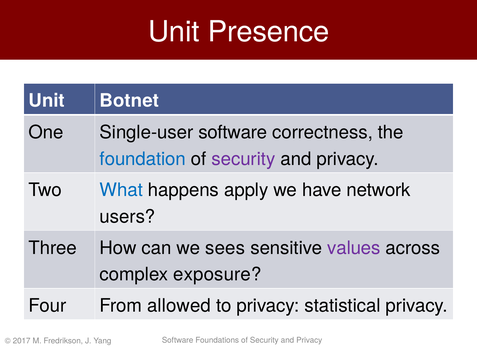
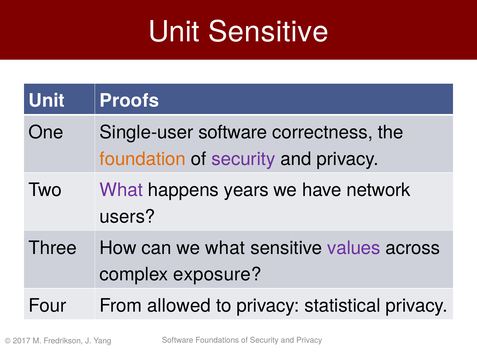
Unit Presence: Presence -> Sensitive (268, 32)
Botnet: Botnet -> Proofs (129, 101)
foundation colour: blue -> orange (143, 159)
What colour: blue -> purple (121, 190)
apply: apply -> years (246, 190)
we sees: sees -> what (225, 248)
